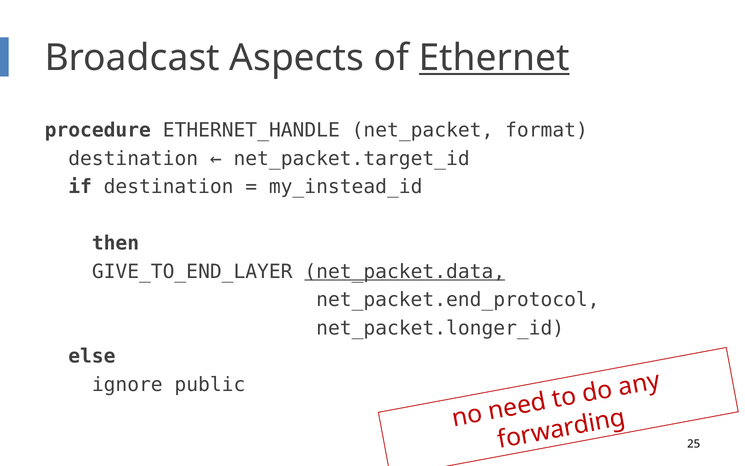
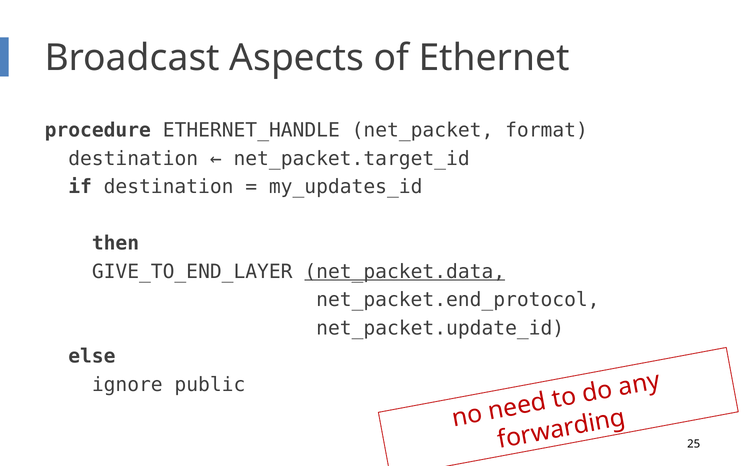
Ethernet underline: present -> none (494, 58)
my_instead_id: my_instead_id -> my_updates_id (346, 187)
net_packet.longer_id: net_packet.longer_id -> net_packet.update_id (440, 328)
